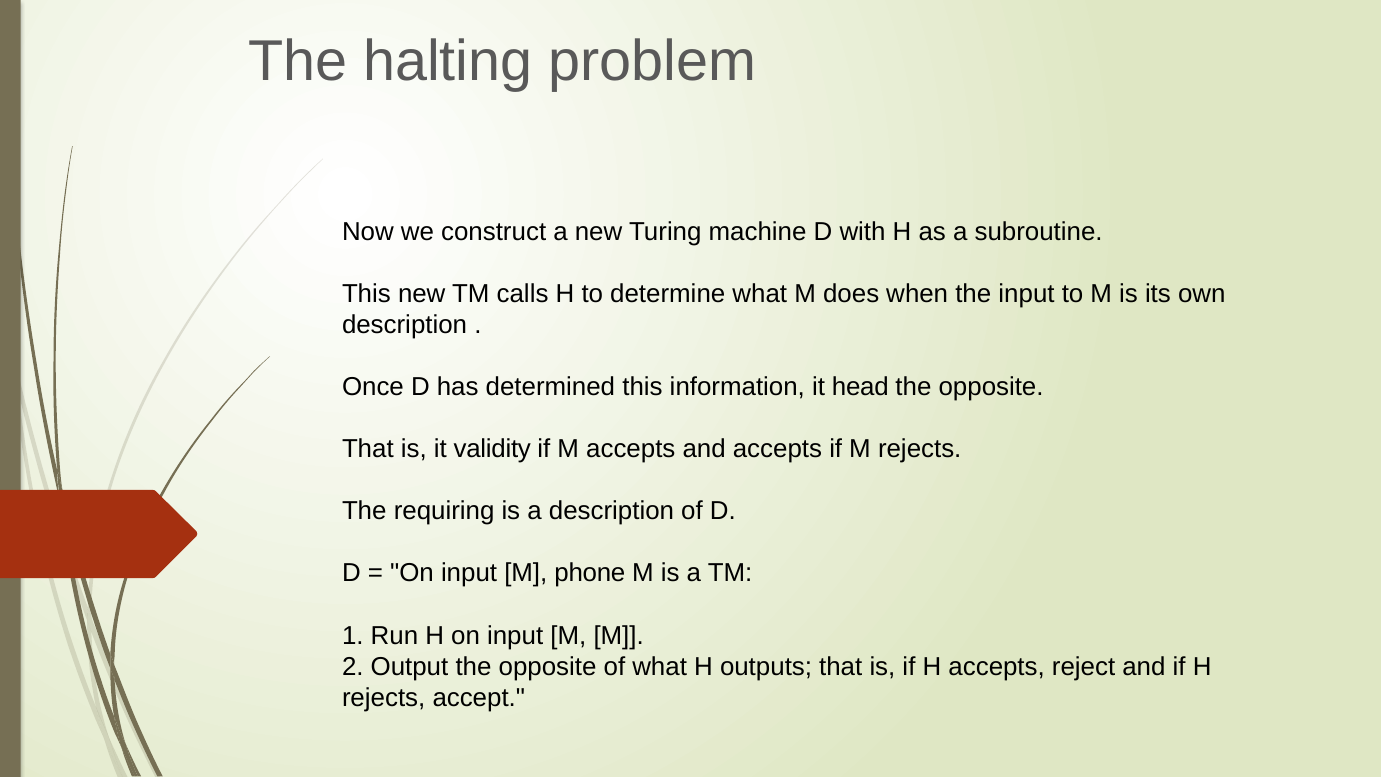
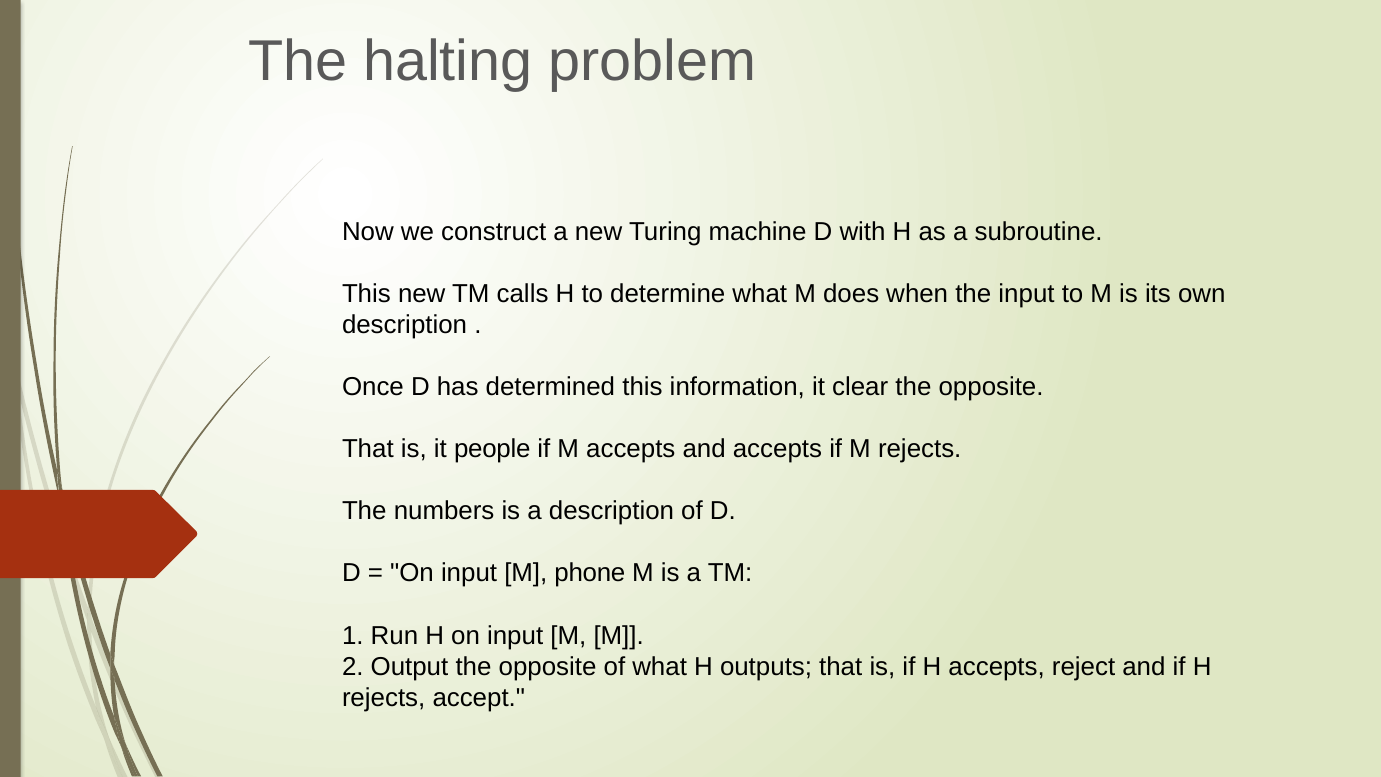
head: head -> clear (860, 387)
validity: validity -> people (492, 449)
requiring: requiring -> numbers (444, 511)
